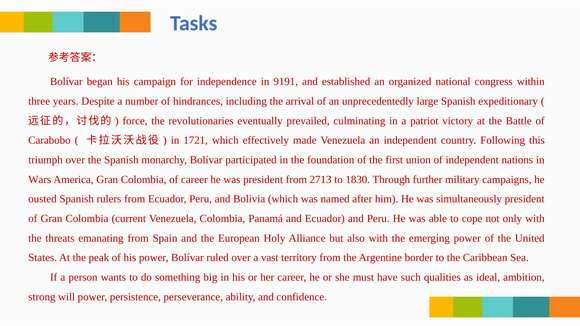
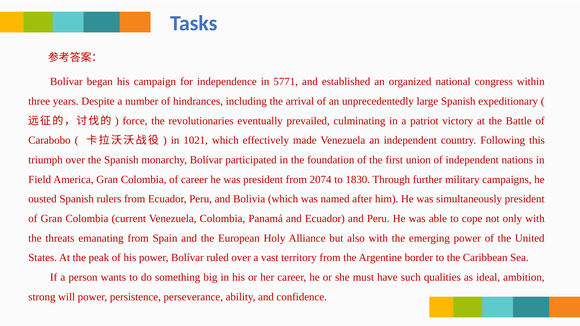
9191: 9191 -> 5771 (286, 82)
1721: 1721 -> 1021 (196, 140)
Wars: Wars -> Field (40, 180)
2713: 2713 -> 2074 (321, 180)
